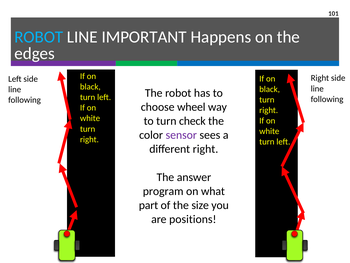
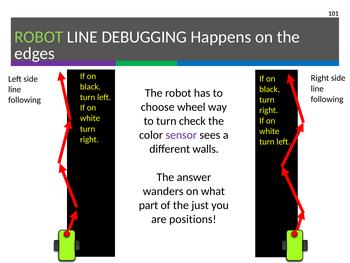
ROBOT colour: light blue -> light green (39, 37)
IMPORTANT: IMPORTANT -> DEBUGGING (144, 37)
different right: right -> walls (206, 149)
program: program -> wanders (163, 191)
size: size -> just (200, 205)
